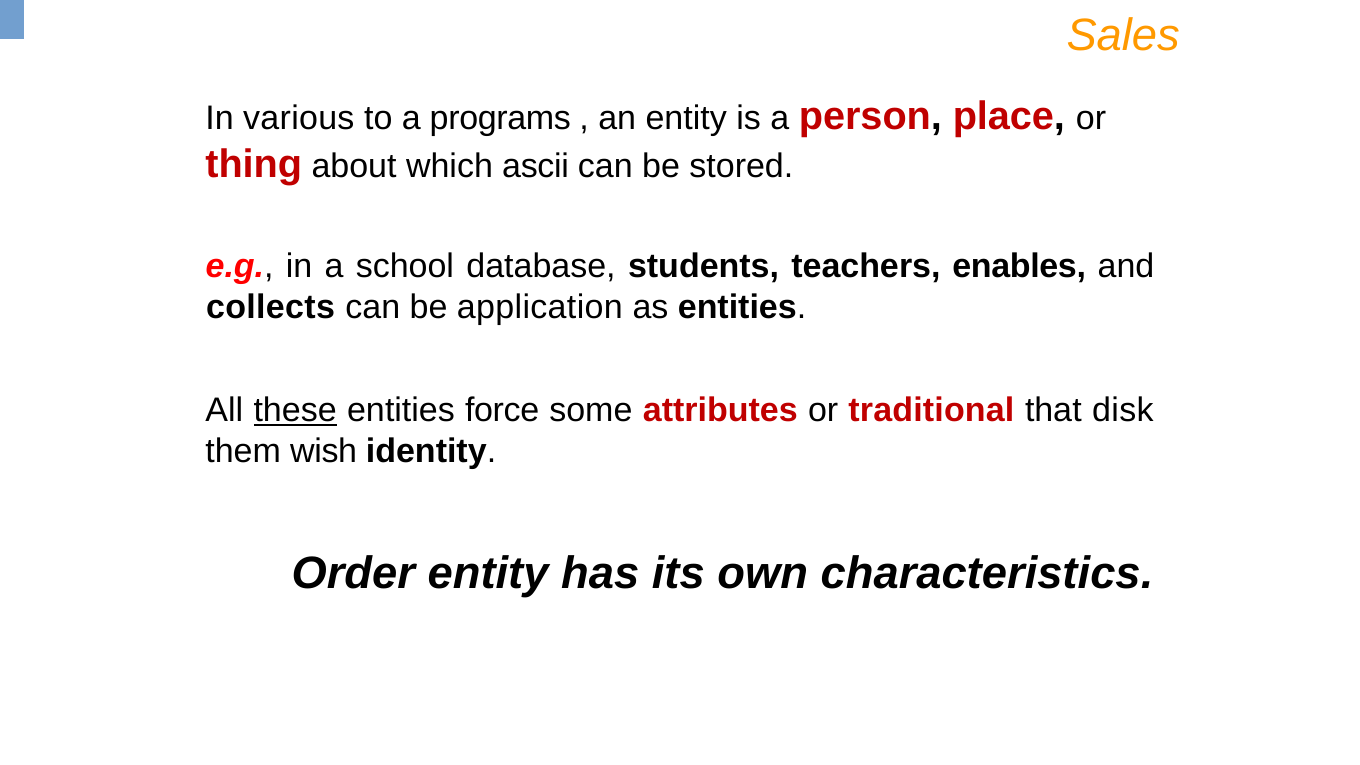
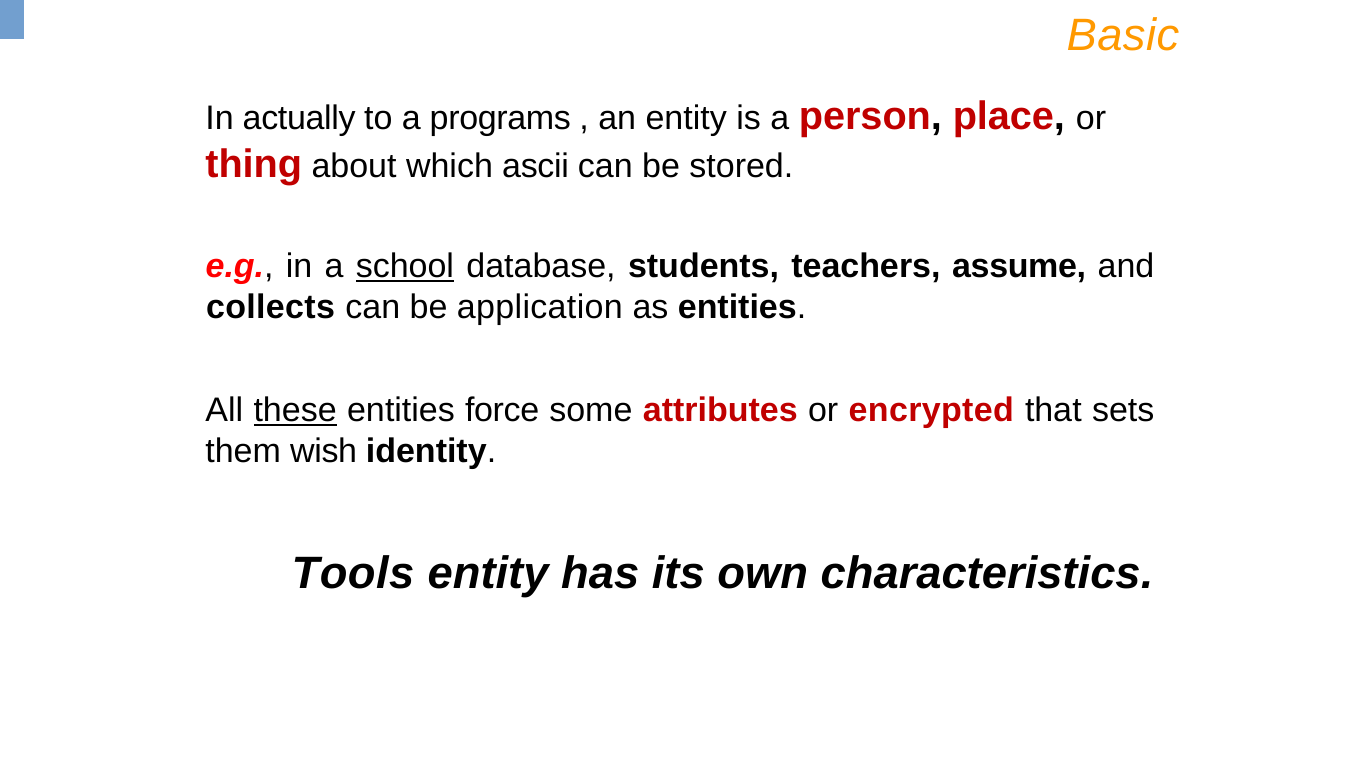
Sales: Sales -> Basic (1123, 35)
various: various -> actually (299, 118)
school underline: none -> present (405, 266)
enables: enables -> assume (1019, 266)
traditional: traditional -> encrypted (931, 410)
disk: disk -> sets (1123, 410)
Order: Order -> Tools (353, 574)
